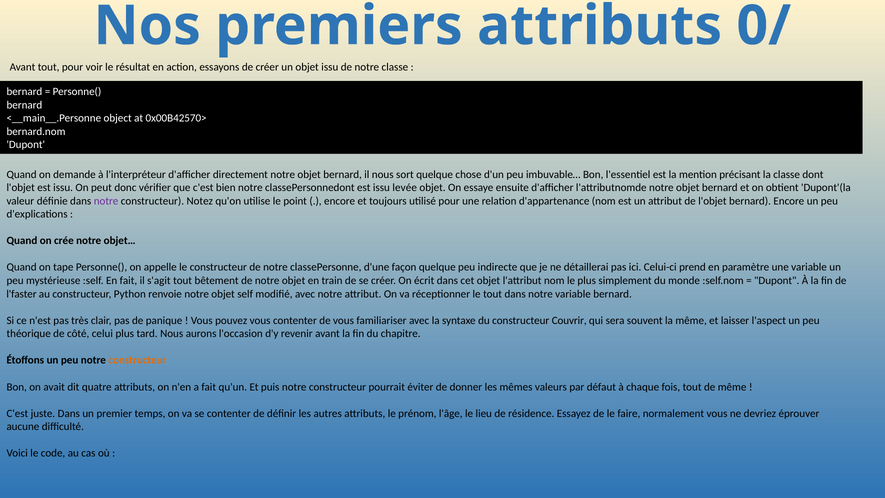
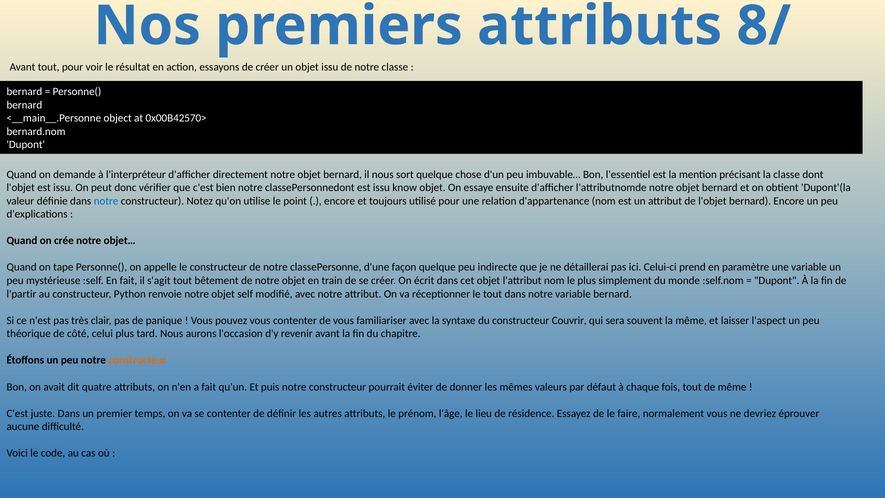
0/: 0/ -> 8/ (764, 26)
levée: levée -> know (405, 188)
notre colour: purple -> blue (106, 201)
l'faster: l'faster -> l'partir (21, 294)
